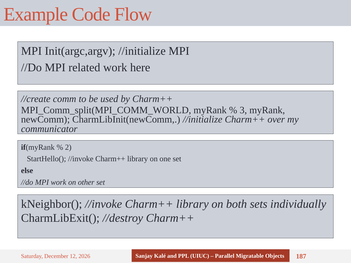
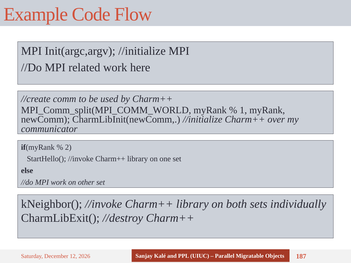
3: 3 -> 1 (243, 110)
